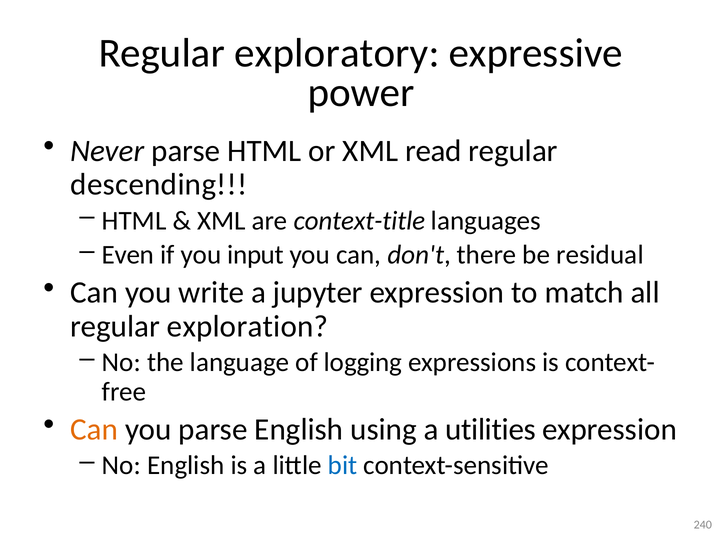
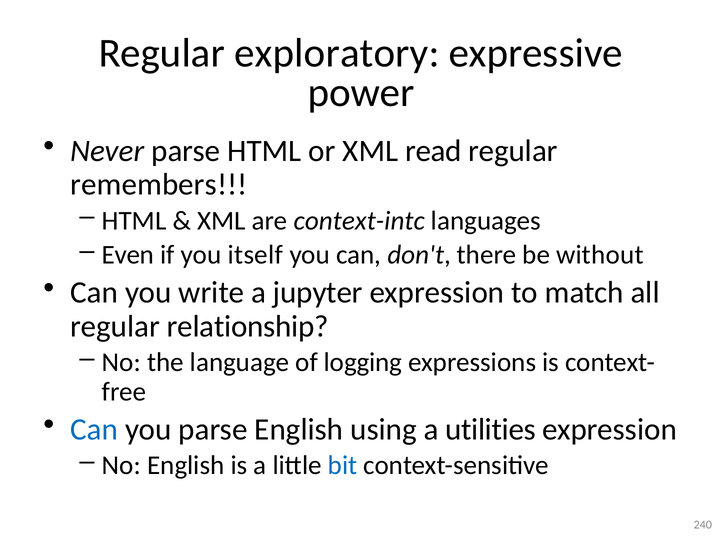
descending: descending -> remembers (159, 184)
context-title: context-title -> context-intc (359, 220)
input: input -> itself (255, 255)
residual: residual -> without (600, 255)
exploration: exploration -> relationship (248, 326)
Can colour: orange -> blue (94, 429)
